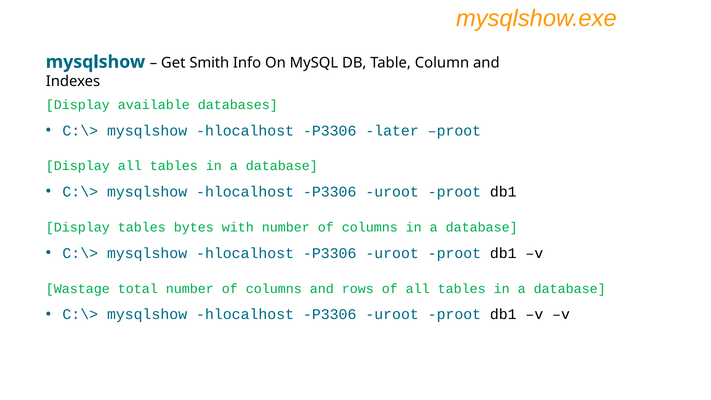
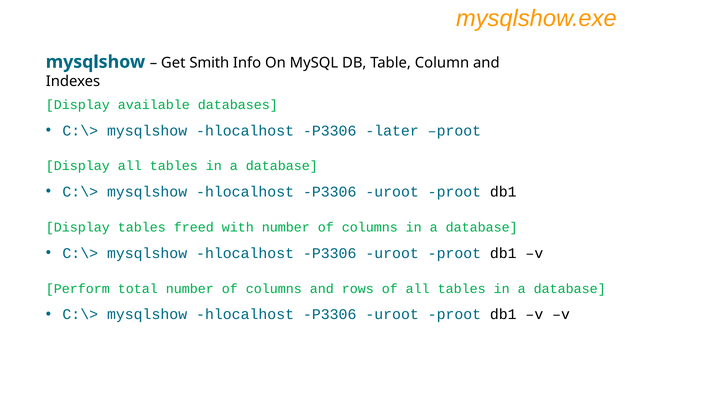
bytes: bytes -> freed (194, 227)
Wastage: Wastage -> Perform (78, 289)
